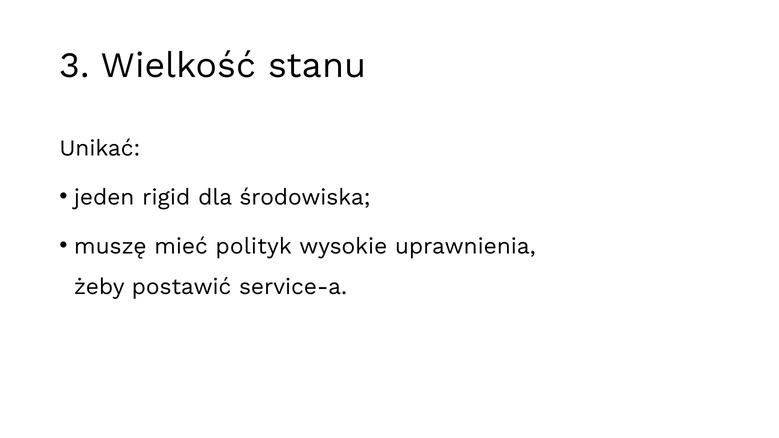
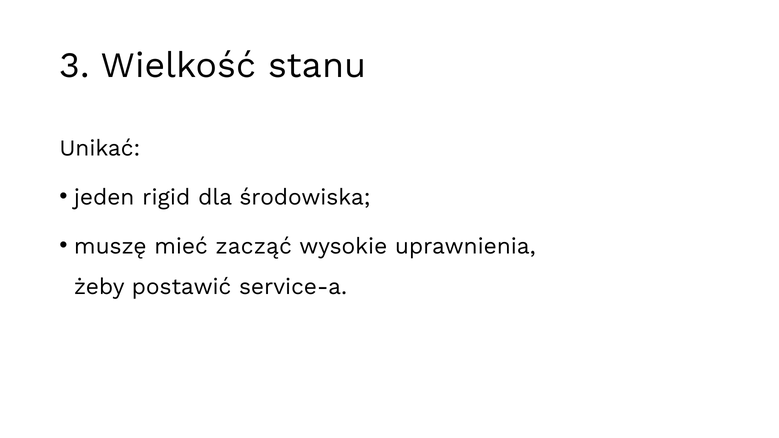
polityk: polityk -> zacząć (254, 246)
